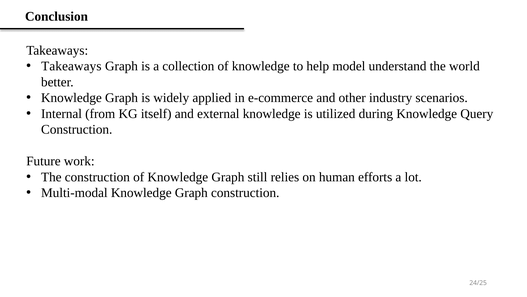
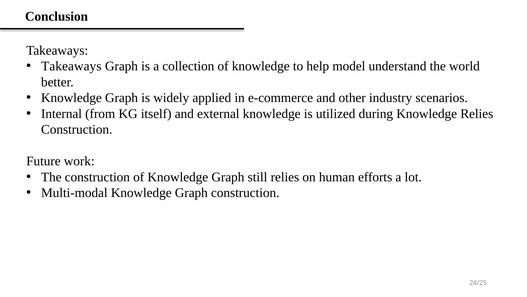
Knowledge Query: Query -> Relies (477, 114)
